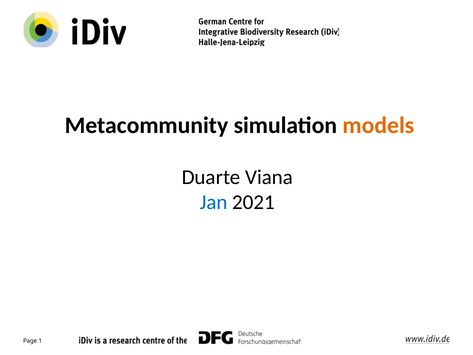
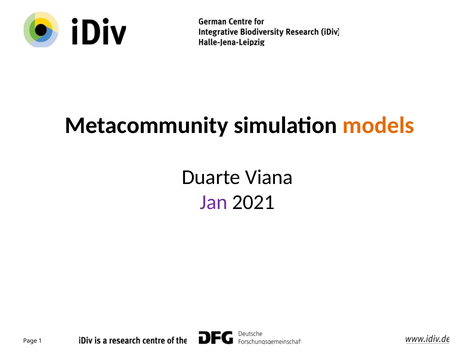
Jan colour: blue -> purple (214, 202)
